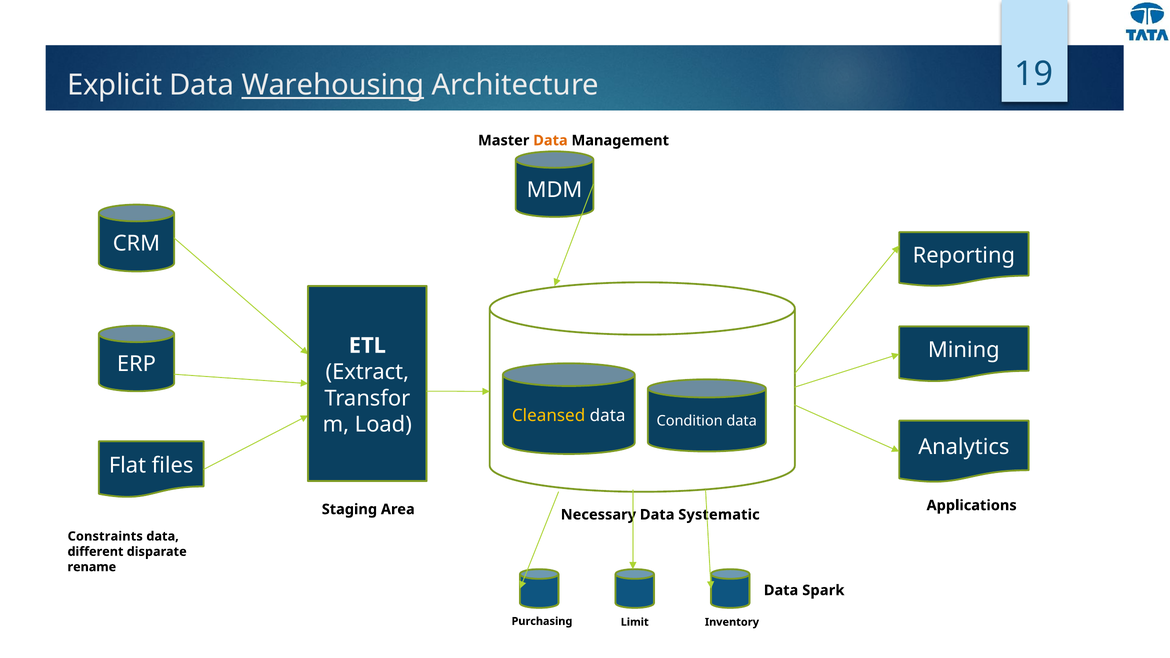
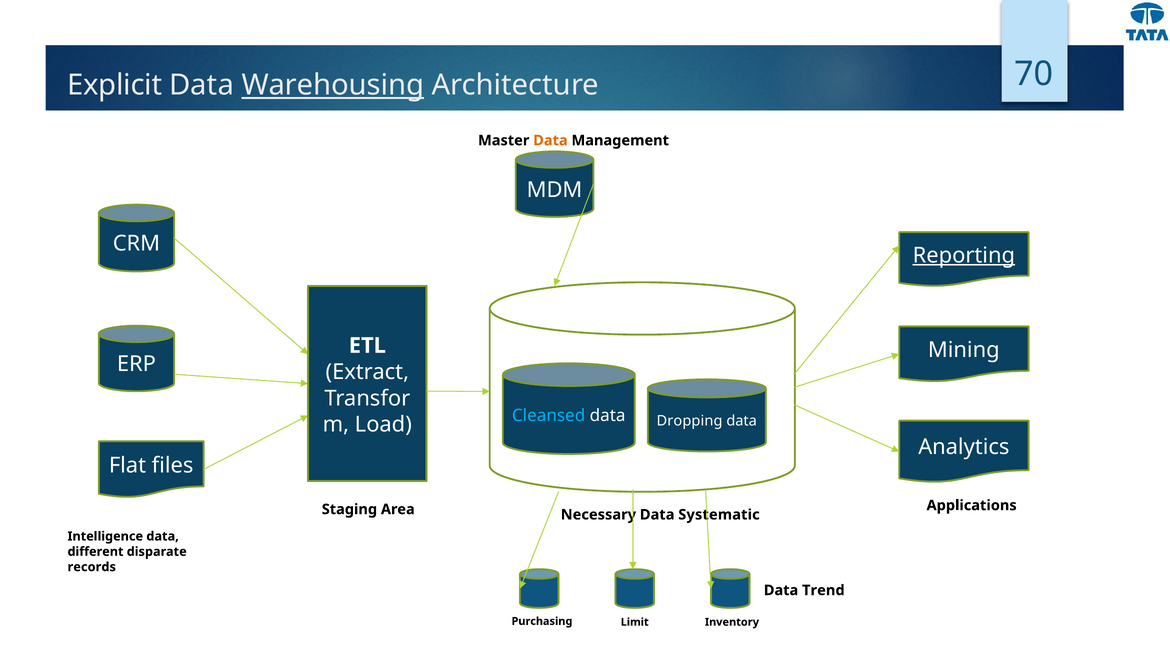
19: 19 -> 70 (1034, 74)
Reporting underline: none -> present (964, 255)
Cleansed colour: yellow -> light blue (549, 416)
Condition: Condition -> Dropping (690, 421)
Constraints: Constraints -> Intelligence (105, 536)
rename: rename -> records (92, 567)
Spark: Spark -> Trend (823, 590)
